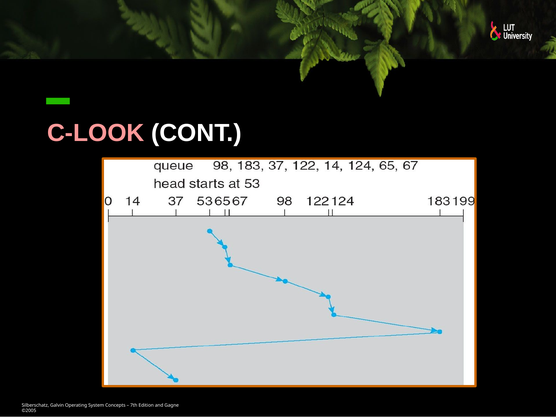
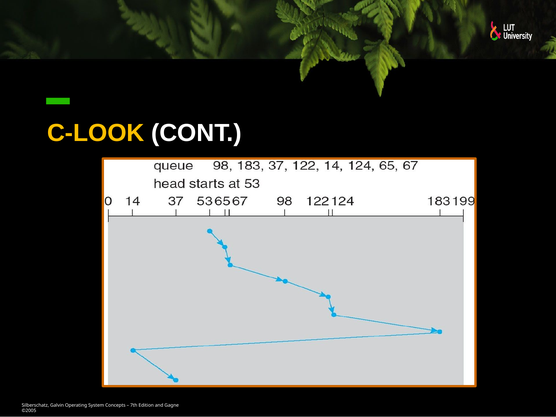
C-LOOK colour: pink -> yellow (96, 133)
